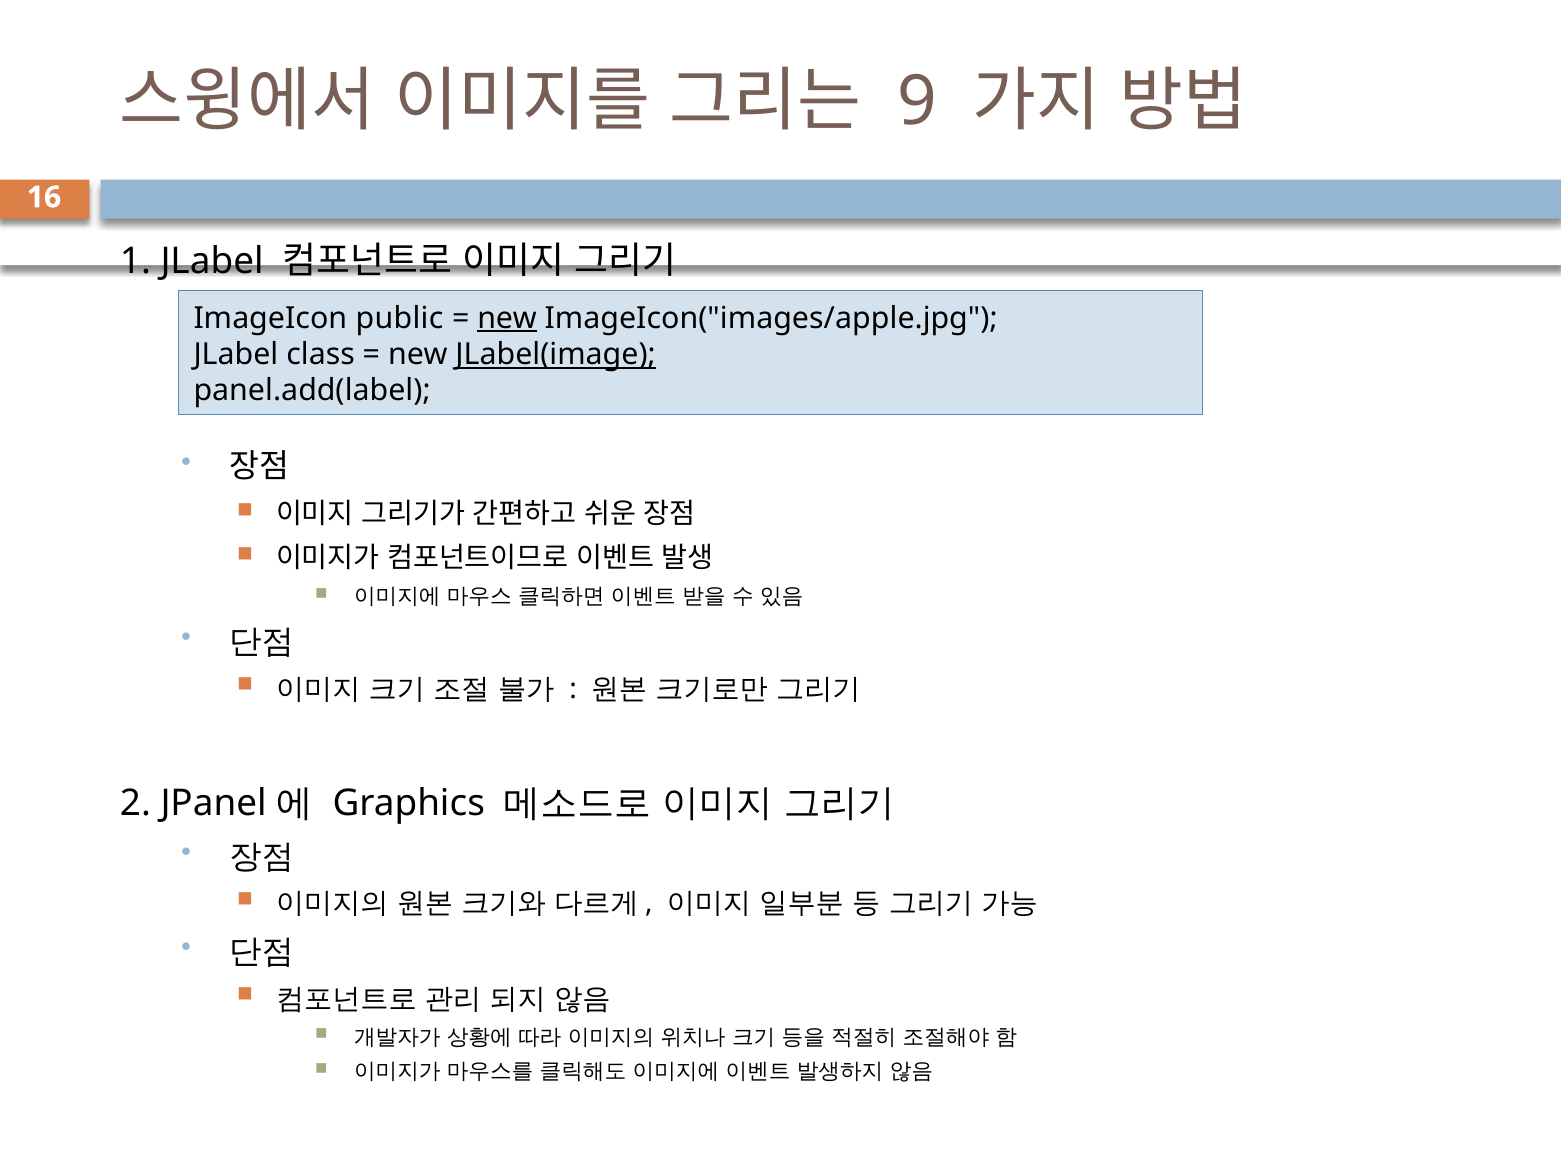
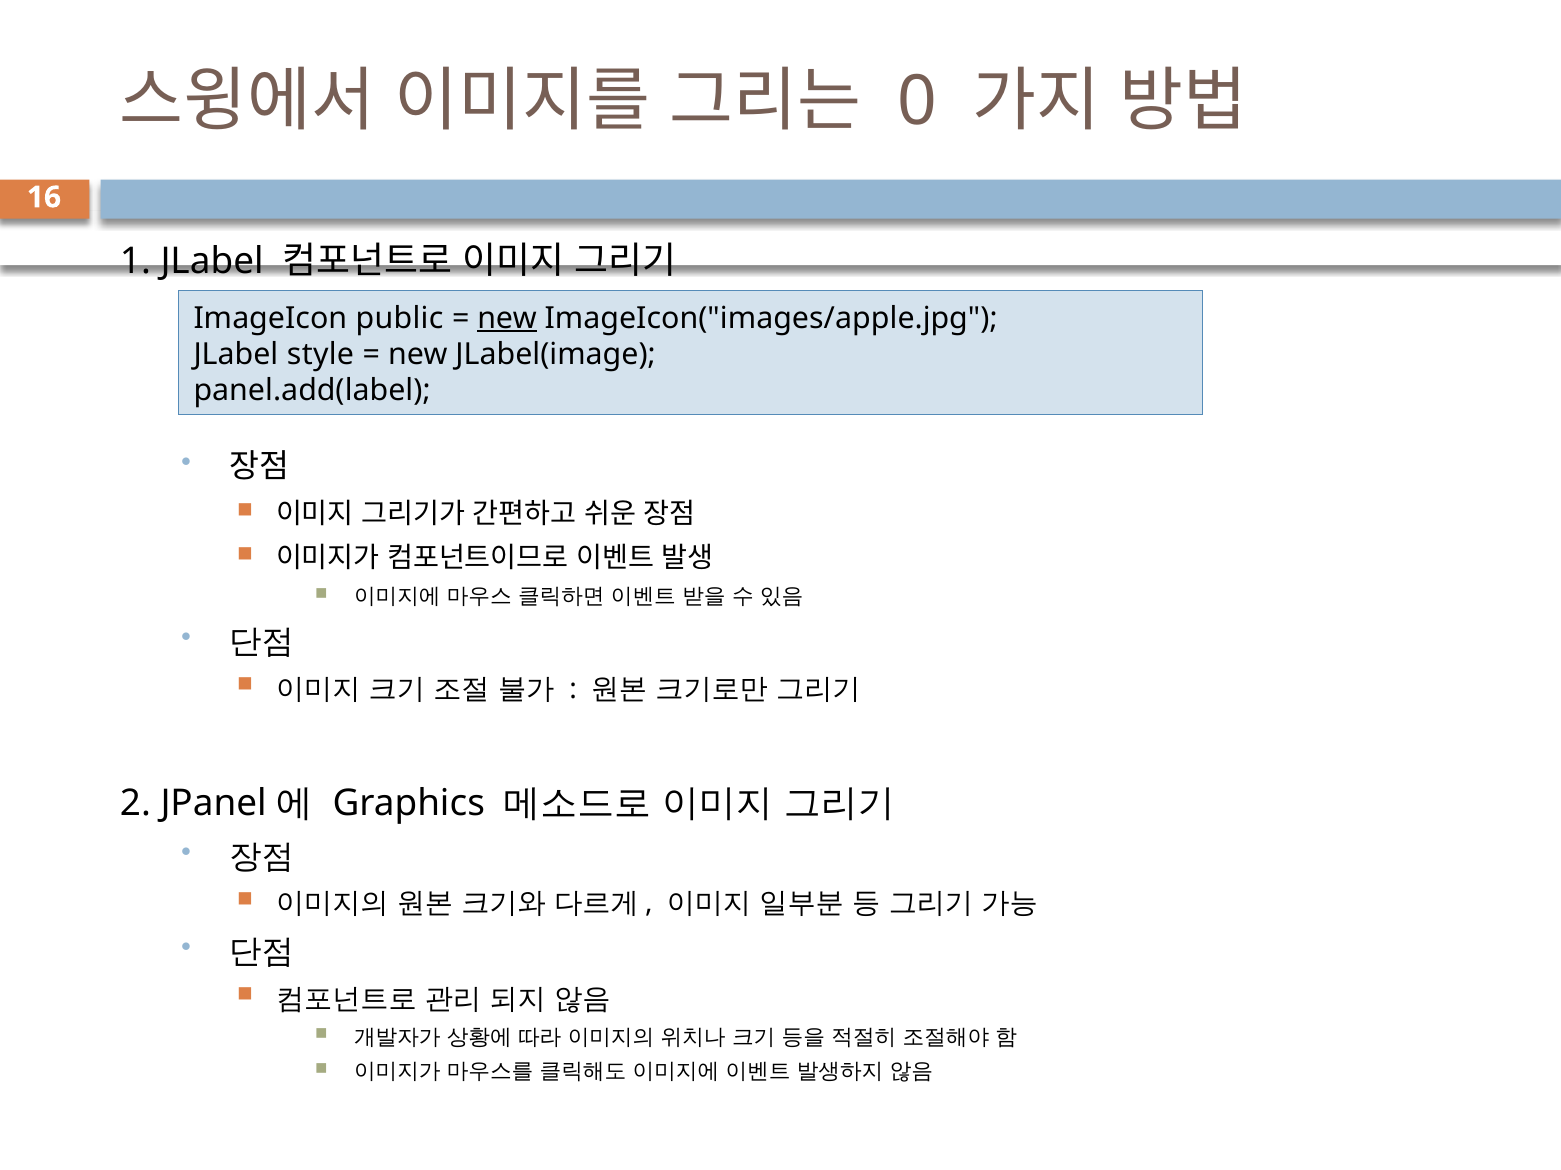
9: 9 -> 0 (918, 102)
class: class -> style (320, 355)
JLabel(image underline: present -> none (556, 355)
